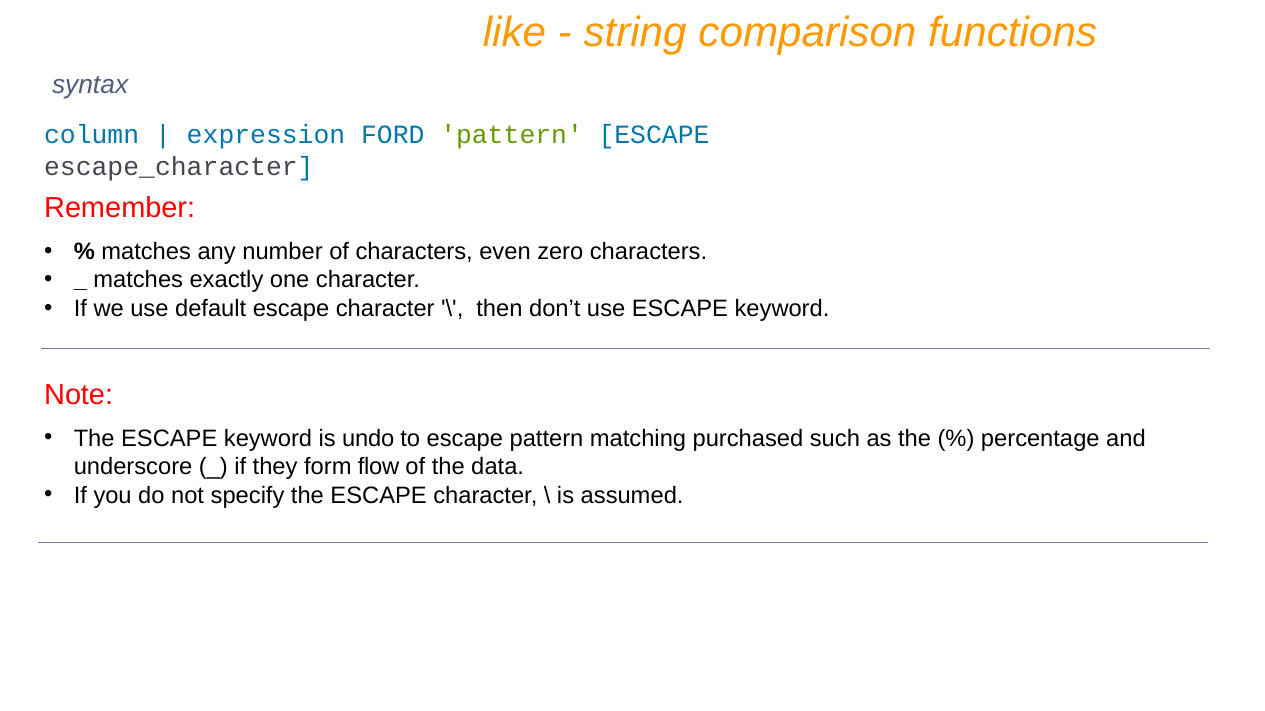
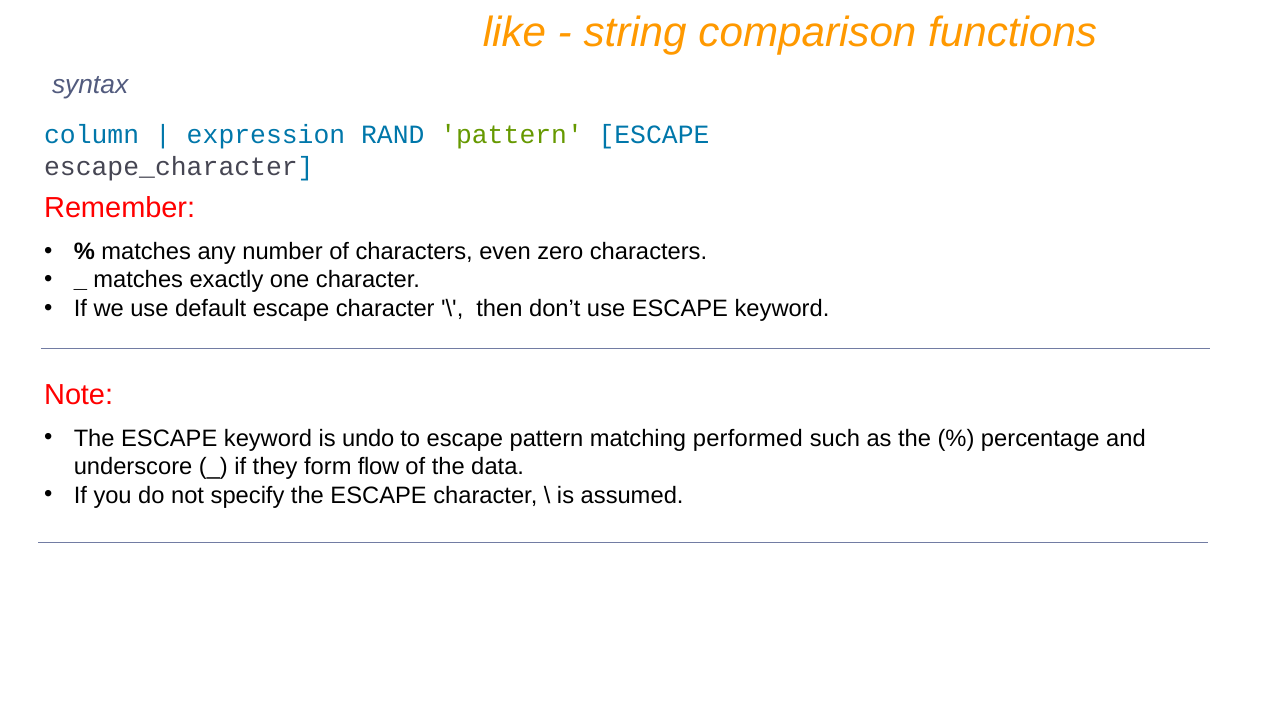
FORD: FORD -> RAND (393, 135)
purchased: purchased -> performed (748, 439)
